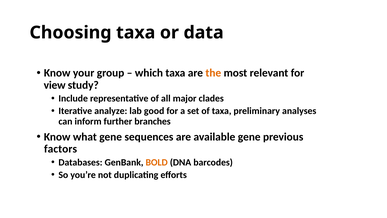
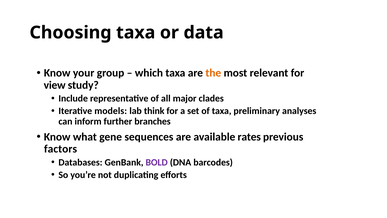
analyze: analyze -> models (111, 111)
good: good -> think (154, 111)
available gene: gene -> rates (249, 137)
BOLD colour: orange -> purple (157, 162)
